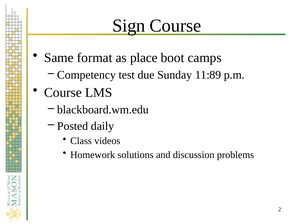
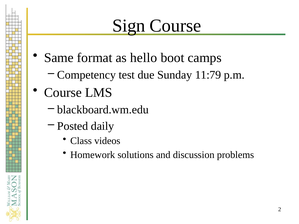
place: place -> hello (144, 58)
11:89: 11:89 -> 11:79 (208, 75)
